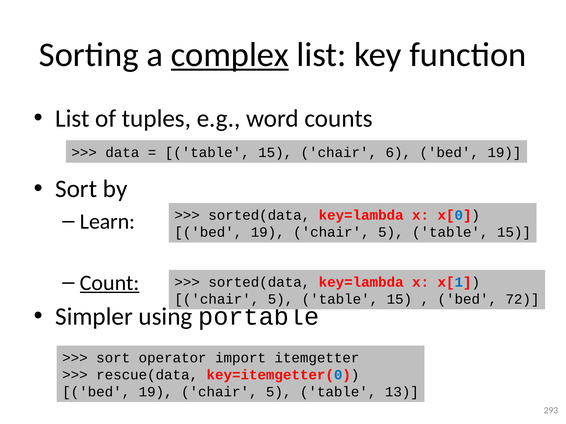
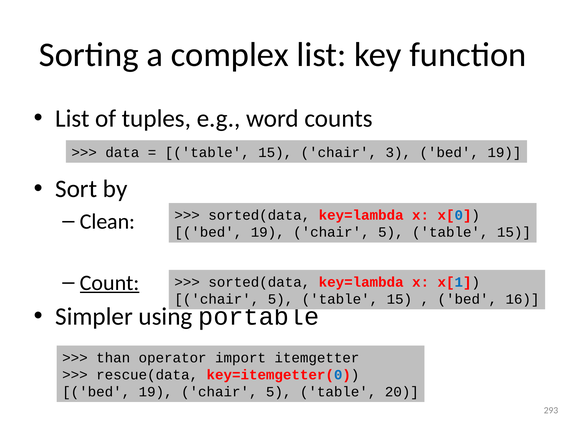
complex underline: present -> none (230, 55)
6: 6 -> 3 (398, 153)
Learn: Learn -> Clean (107, 222)
72: 72 -> 16 (522, 299)
sort: sort -> than (113, 358)
13: 13 -> 20 (402, 392)
